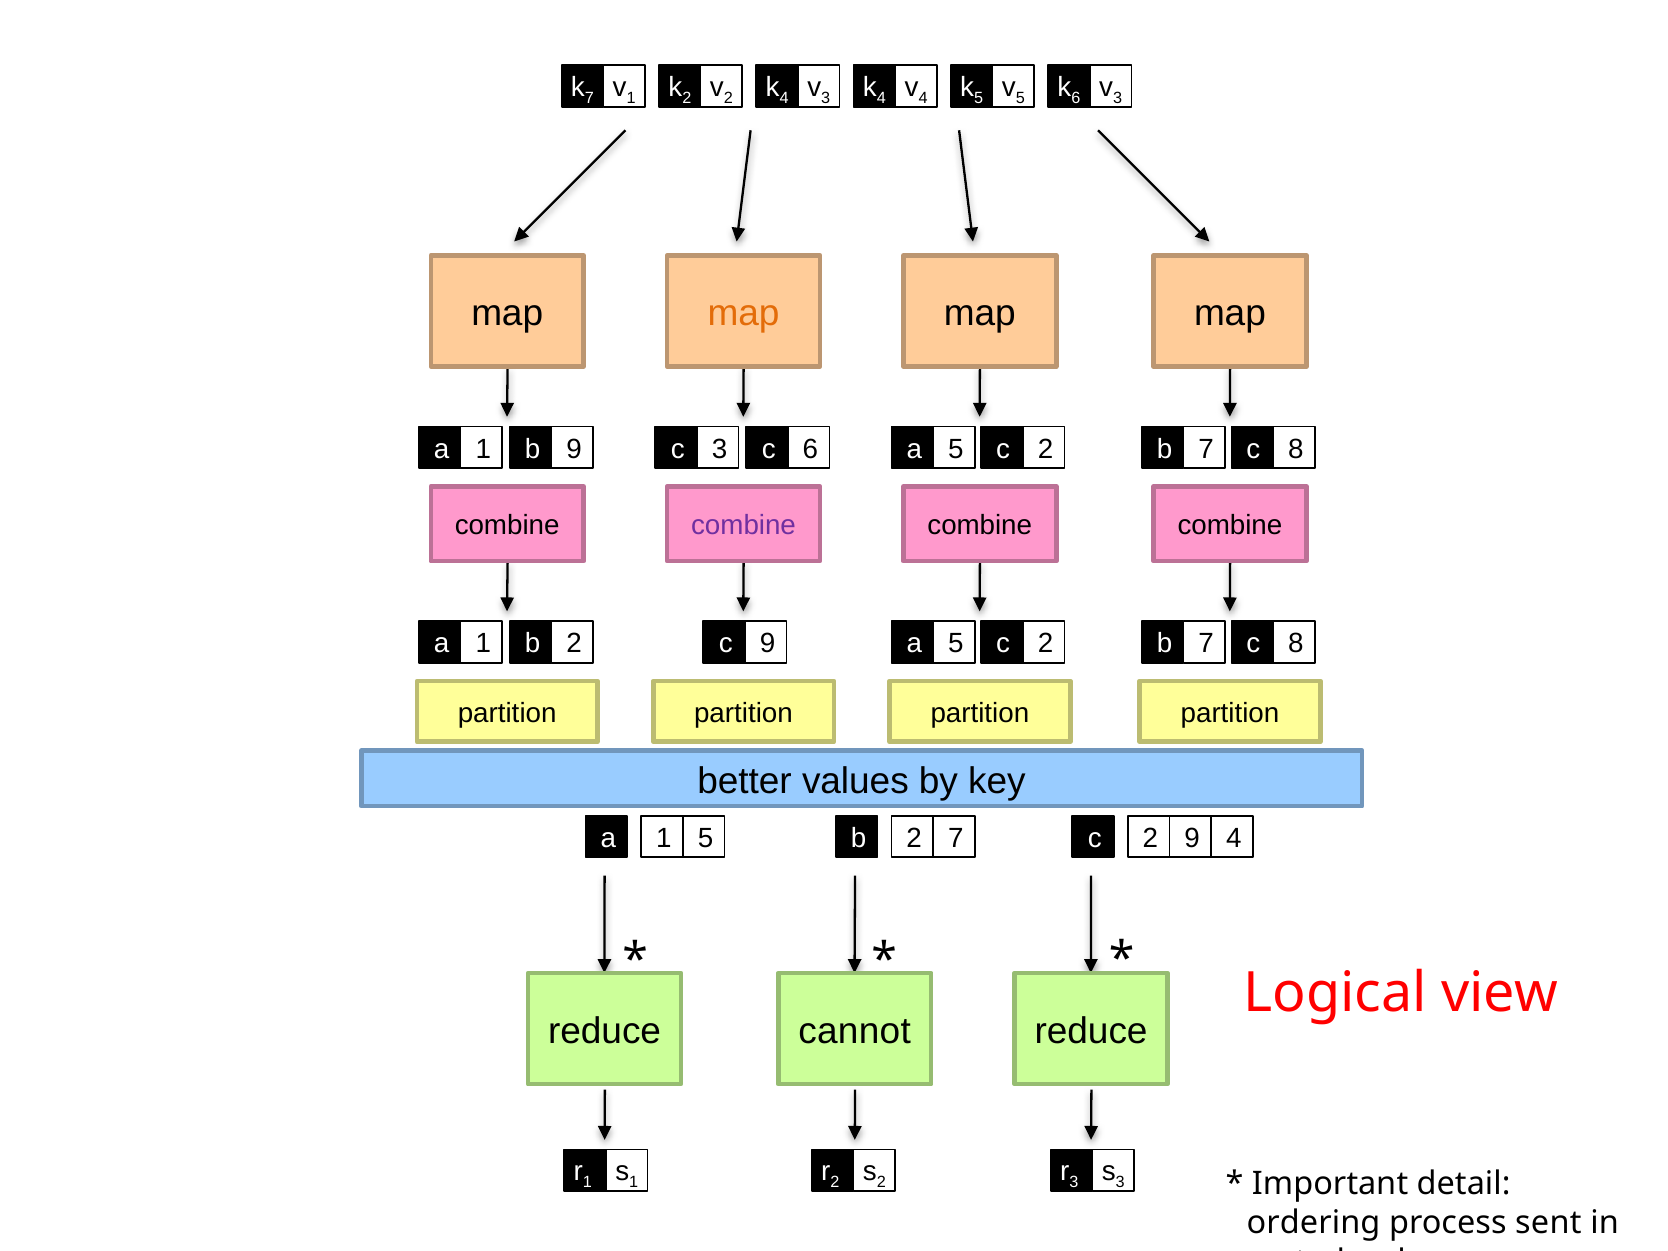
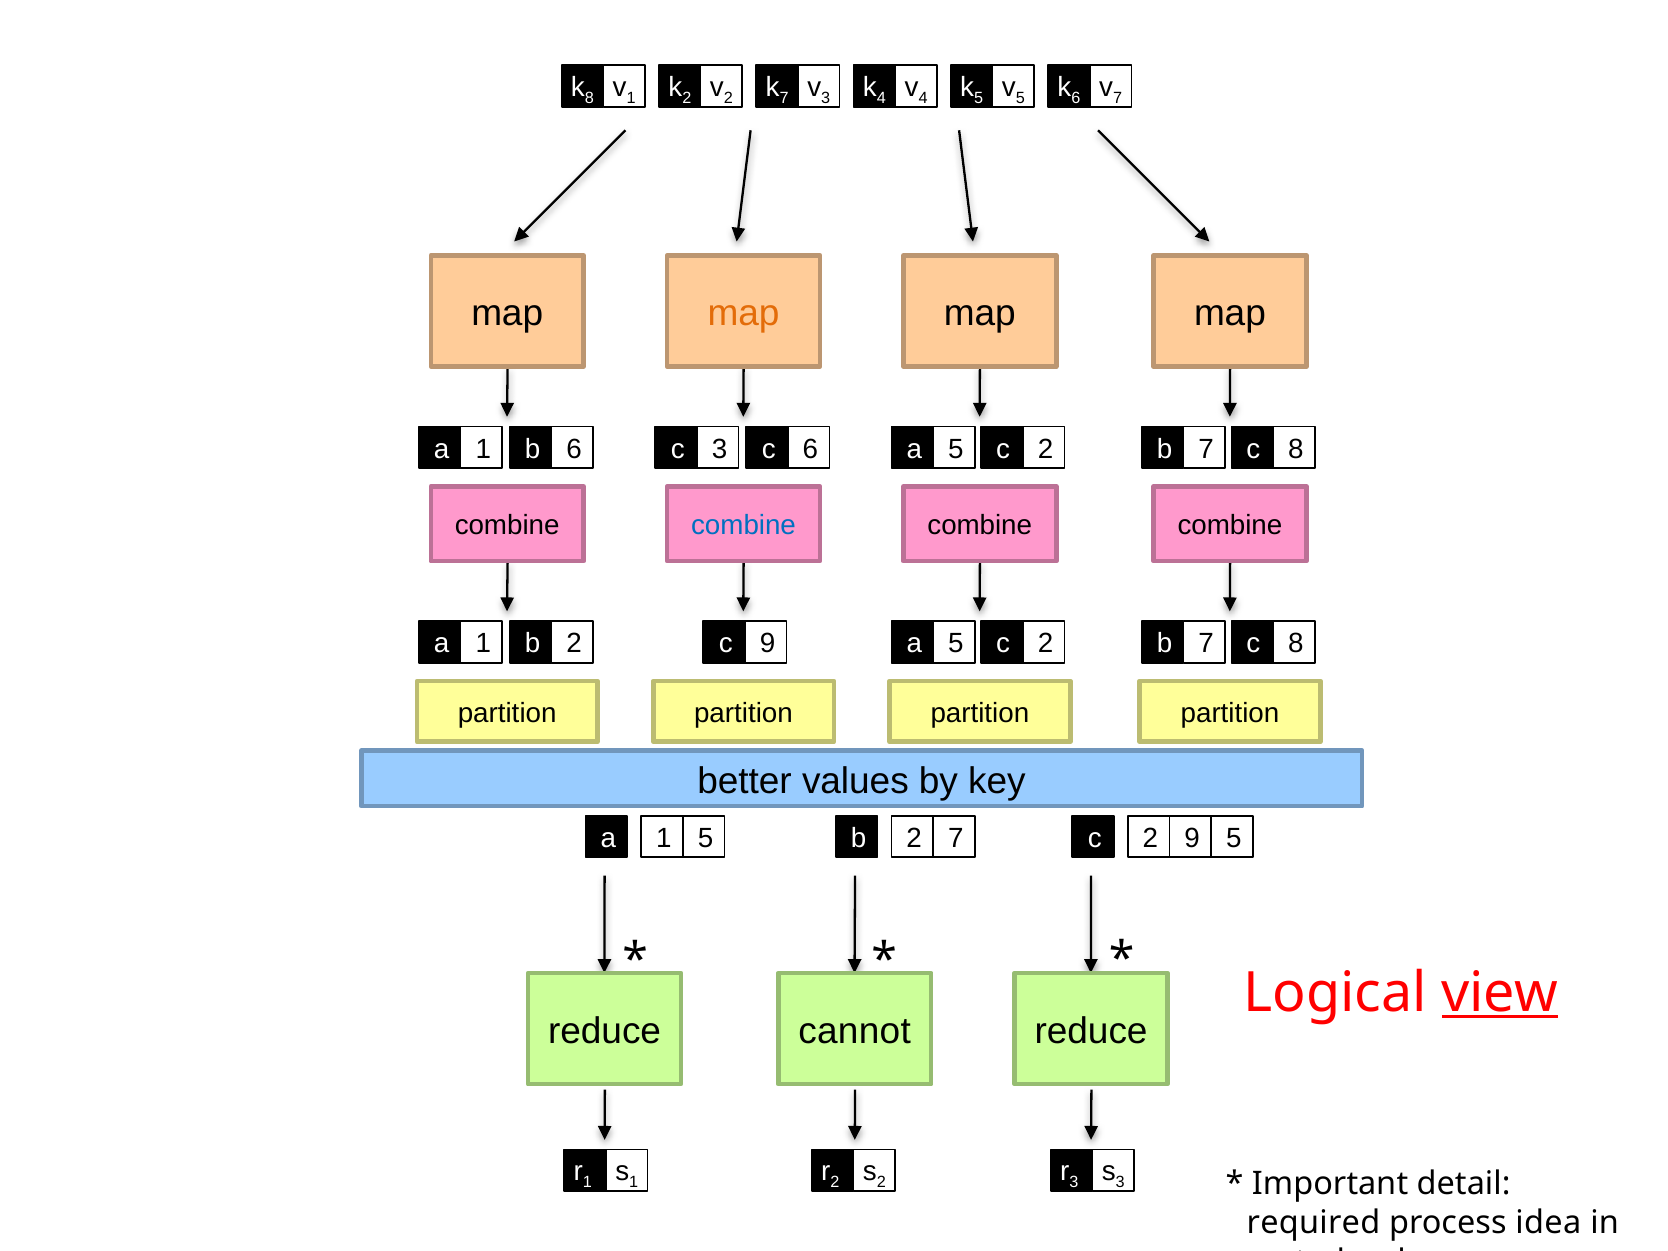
7: 7 -> 8 (589, 98)
4: 4 -> 7 (784, 98)
3: 3 -> 7 (1118, 98)
1 9: 9 -> 6 (574, 449)
combine colour: purple -> blue (744, 526)
9 4: 4 -> 5 (1234, 838)
view underline: none -> present (1500, 993)
ordering: ordering -> required (1313, 1223)
sent: sent -> idea (1548, 1223)
